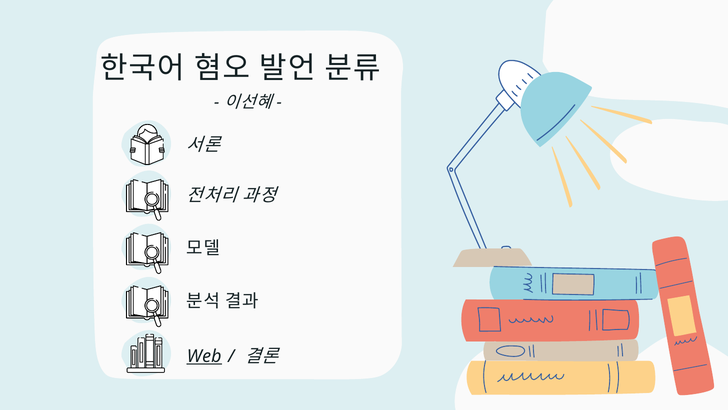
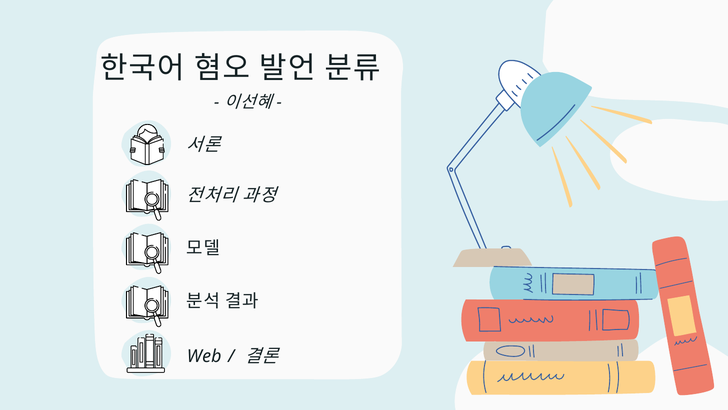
Web underline: present -> none (204, 356)
